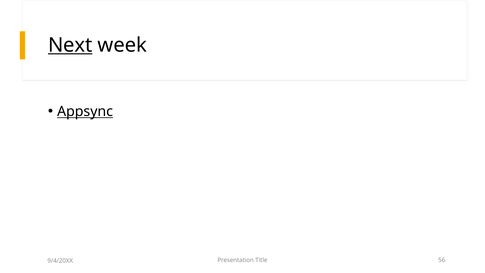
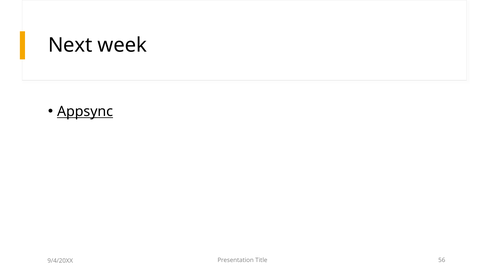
Next underline: present -> none (70, 45)
